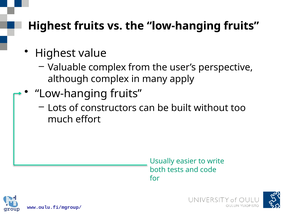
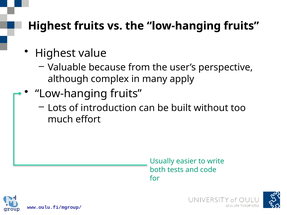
Valuable complex: complex -> because (107, 68)
constructors: constructors -> introduction (109, 108)
